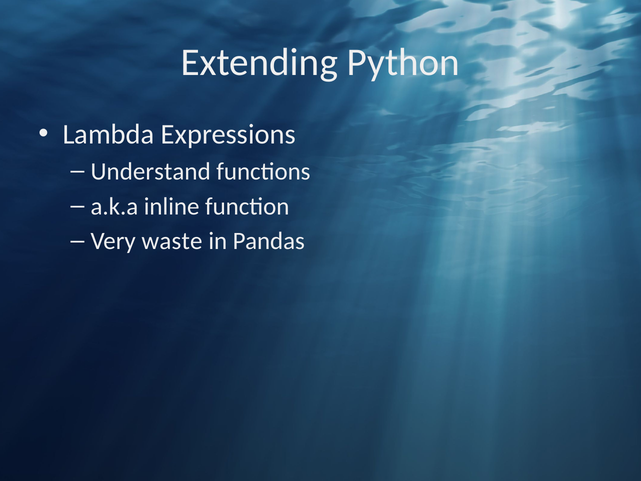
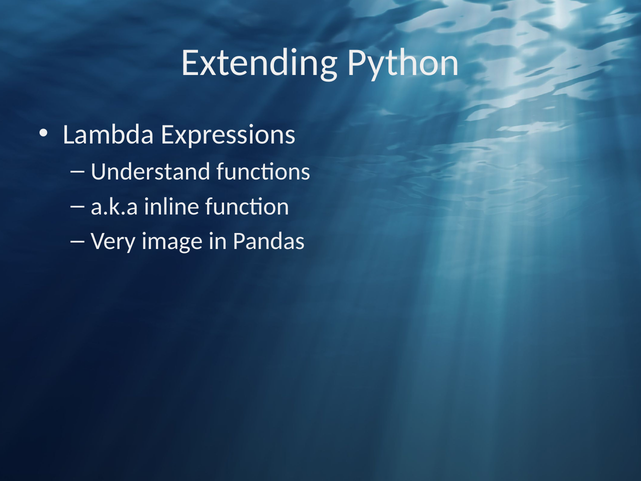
waste: waste -> image (172, 241)
